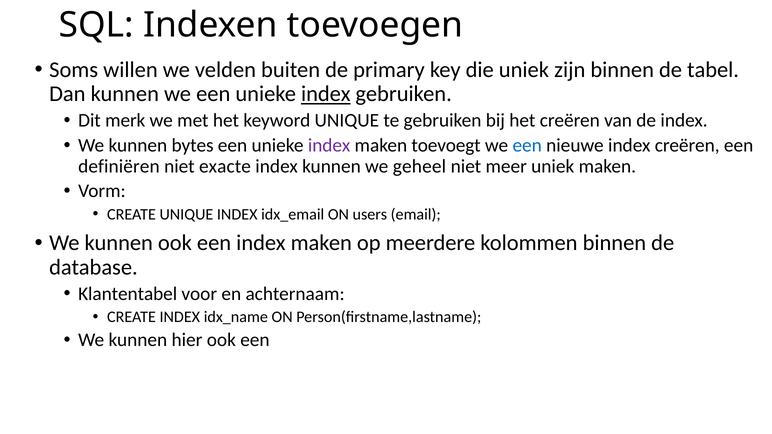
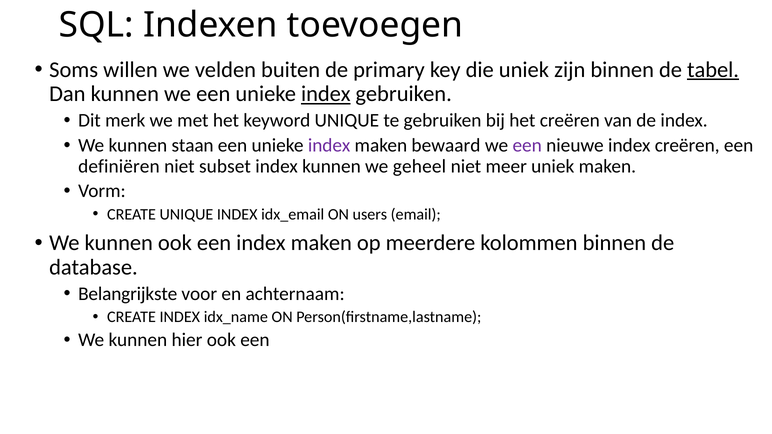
tabel underline: none -> present (713, 70)
bytes: bytes -> staan (193, 146)
toevoegt: toevoegt -> bewaard (446, 146)
een colour: blue -> purple (527, 146)
exacte: exacte -> subset (225, 166)
Klantentabel: Klantentabel -> Belangrijkste (128, 294)
